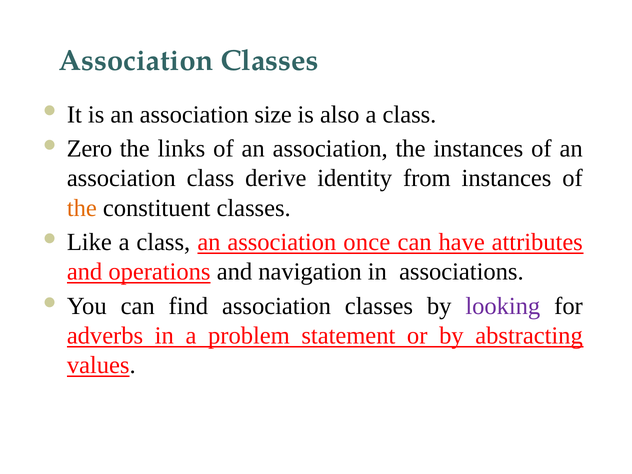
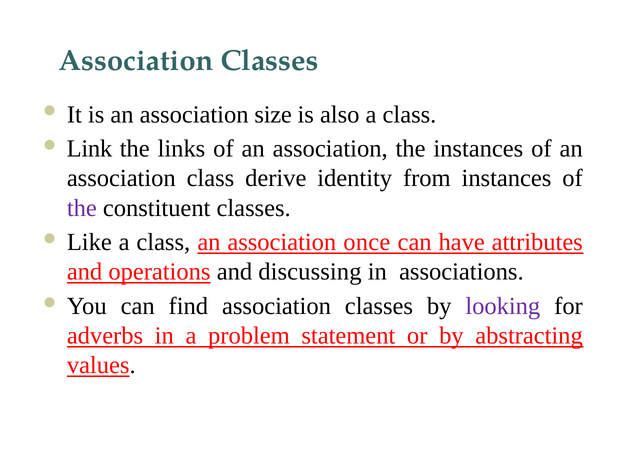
Zero: Zero -> Link (89, 149)
the colour: orange -> purple (82, 208)
navigation: navigation -> discussing (310, 272)
